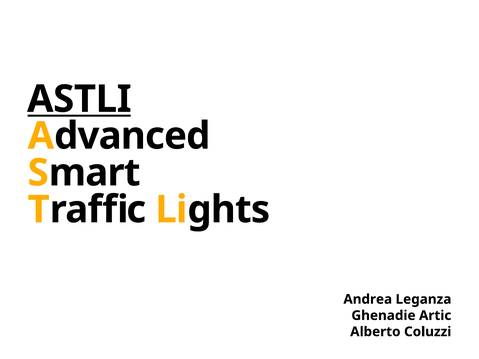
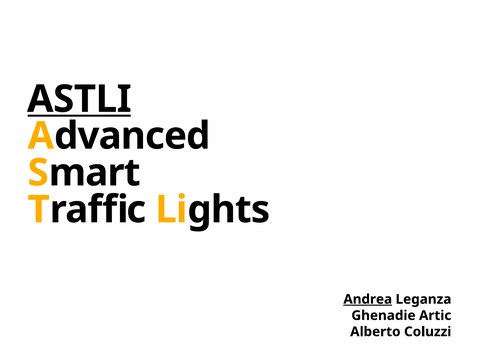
Andrea underline: none -> present (368, 299)
